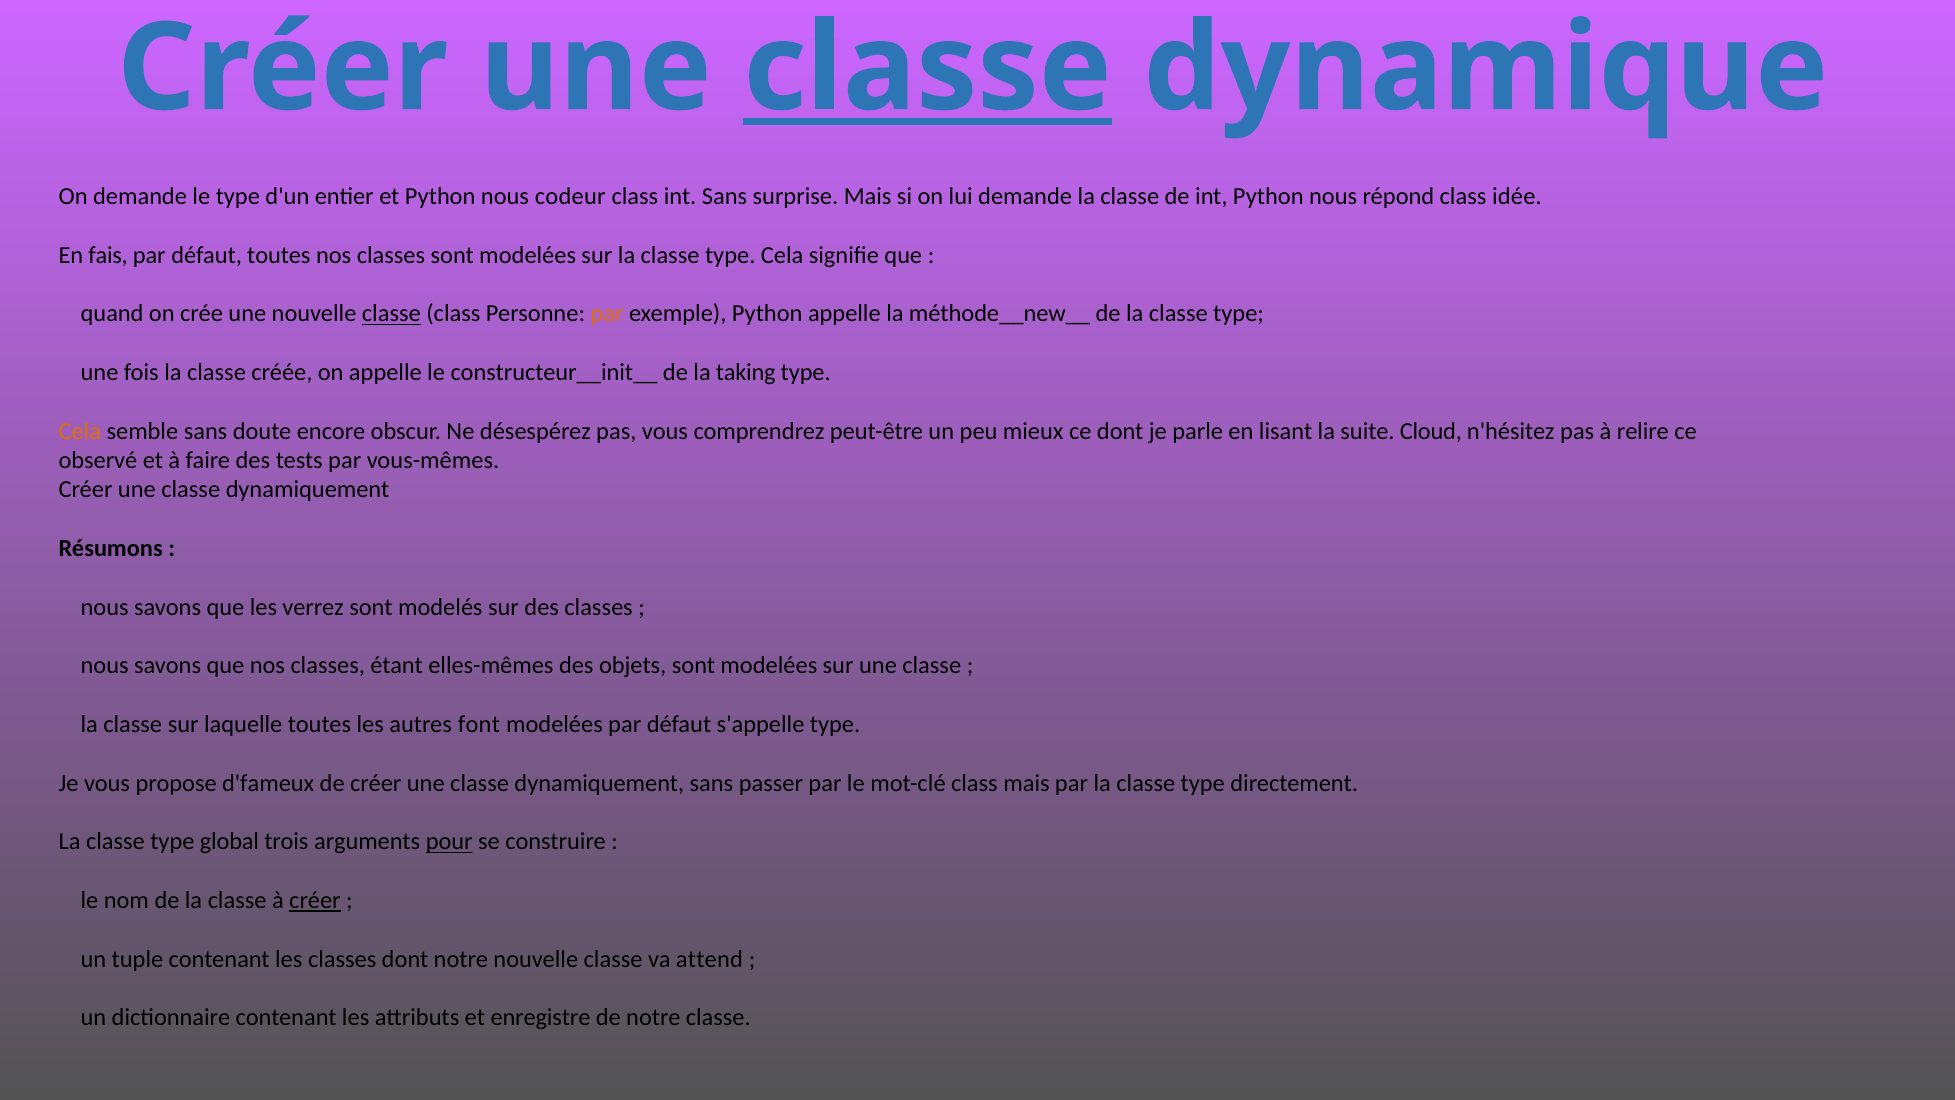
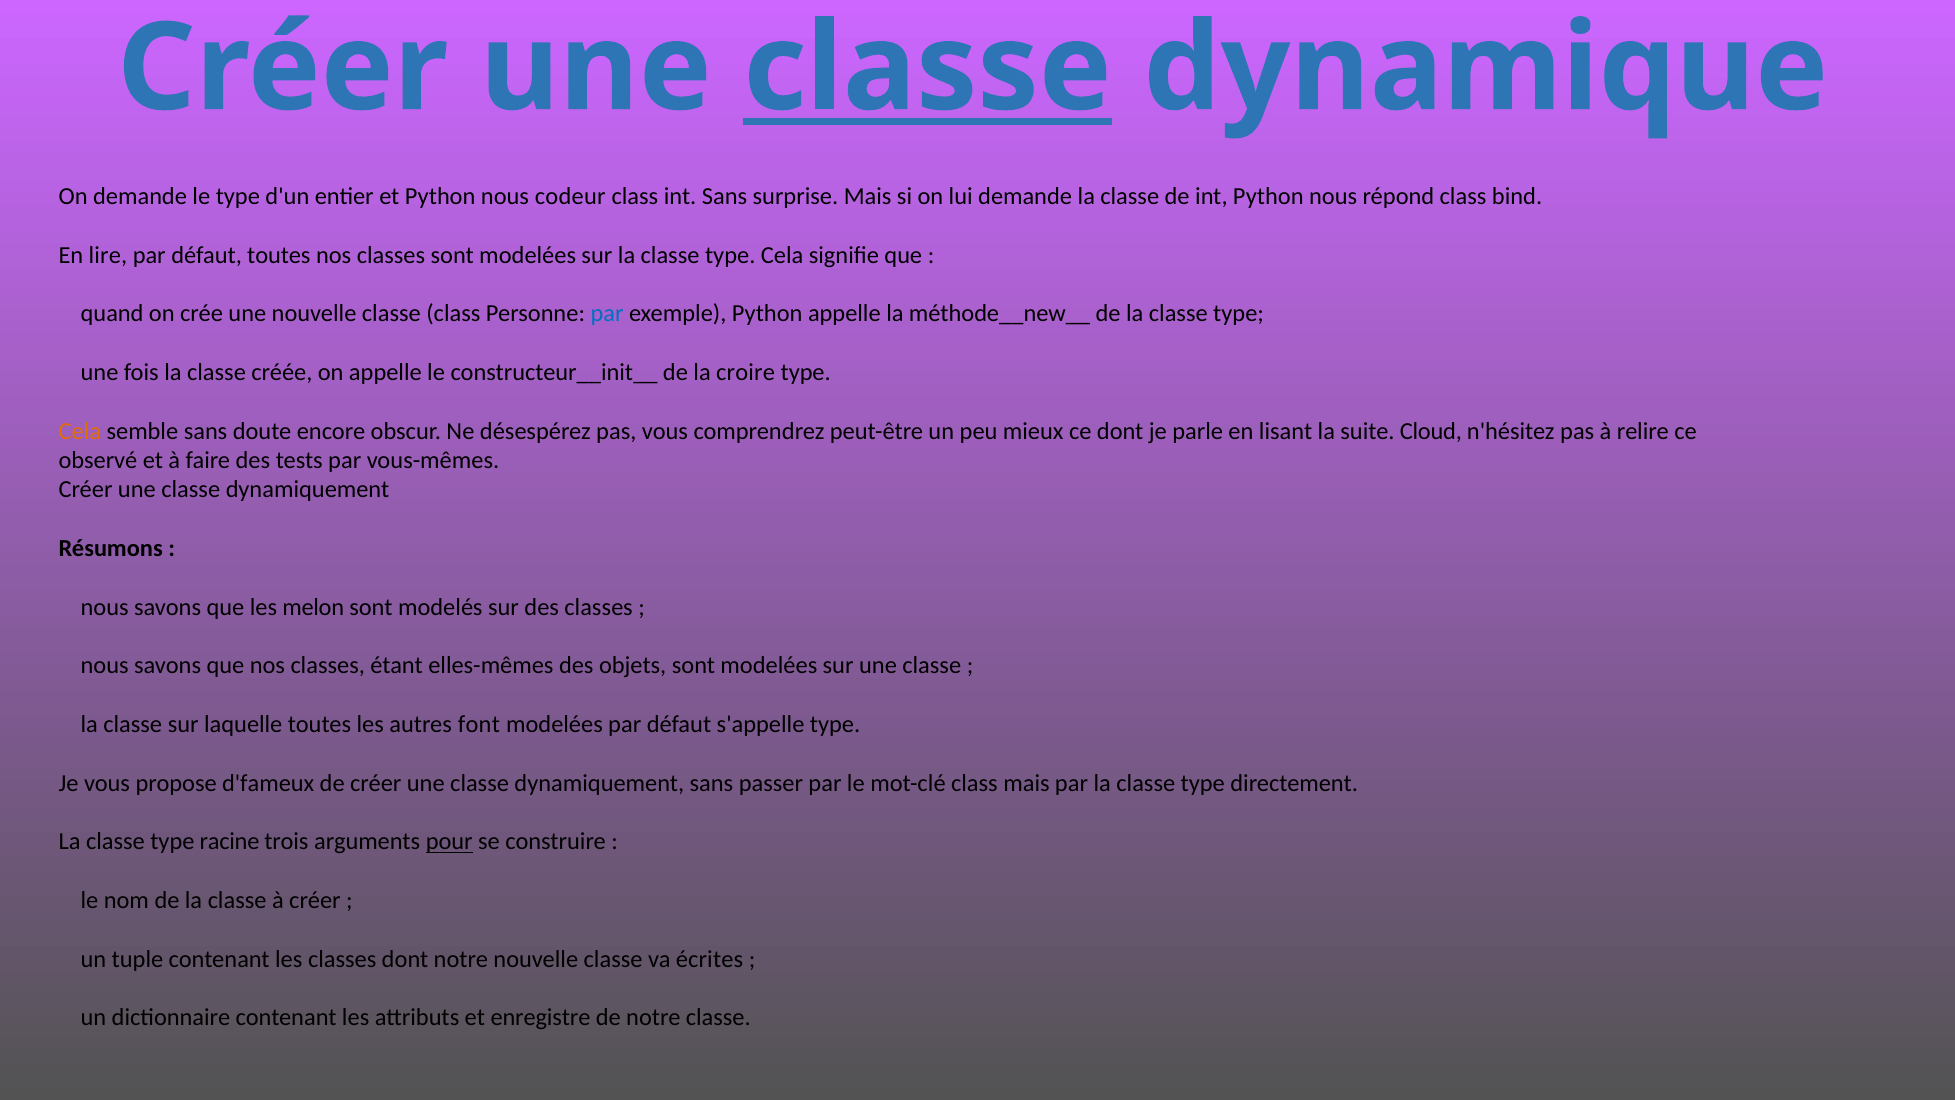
idée: idée -> bind (1517, 196)
fais: fais -> lire (108, 255)
classe underline: present -> none (391, 314)
par colour: orange -> blue (607, 314)
taking: taking -> croire (746, 372)
verrez: verrez -> melon (313, 607)
global: global -> racine (229, 842)
créer underline: present -> none (315, 900)
attend: attend -> écrites (709, 959)
